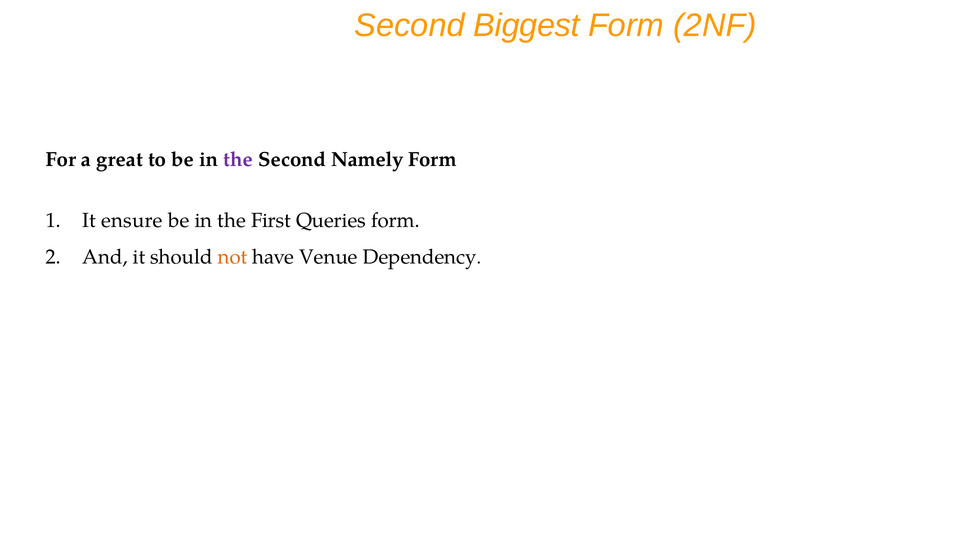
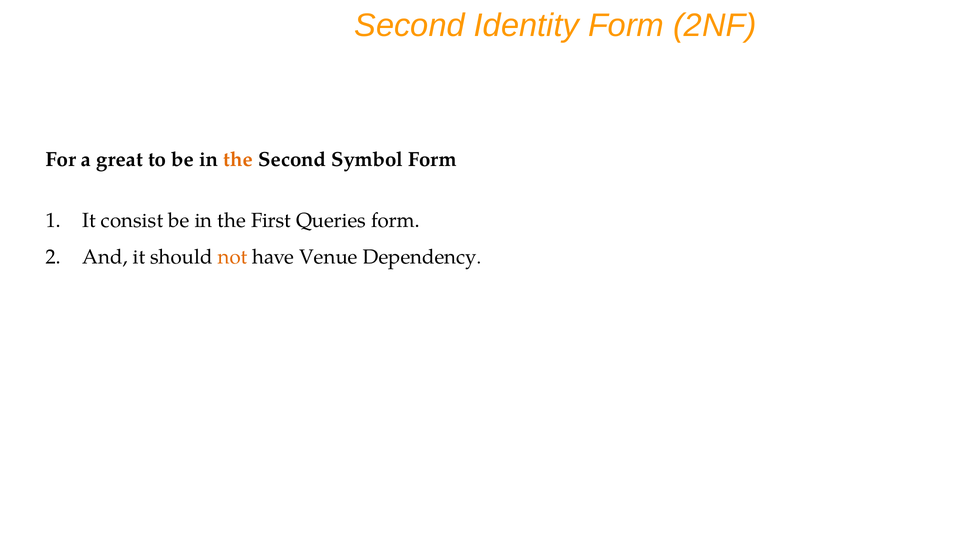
Biggest: Biggest -> Identity (526, 25)
the colour: purple -> orange (238, 159)
Namely: Namely -> Symbol (367, 159)
ensure: ensure -> consist (132, 221)
